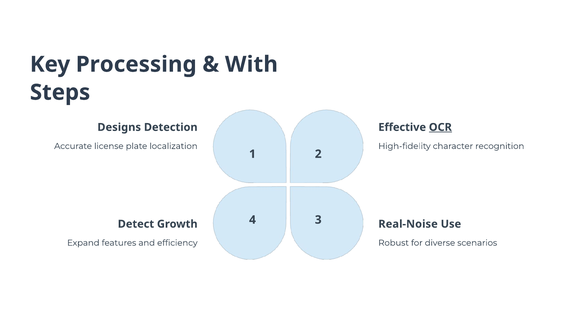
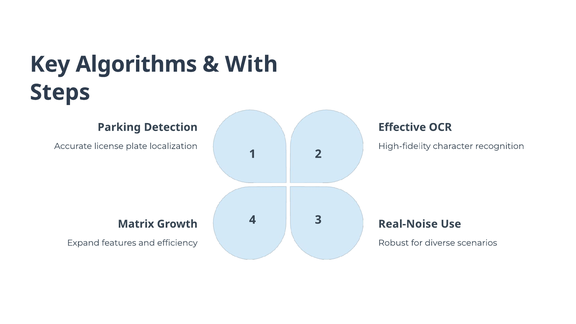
Processing: Processing -> Algorithms (136, 64)
Designs: Designs -> Parking (119, 127)
OCR underline: present -> none (440, 127)
Detect: Detect -> Matrix (136, 224)
